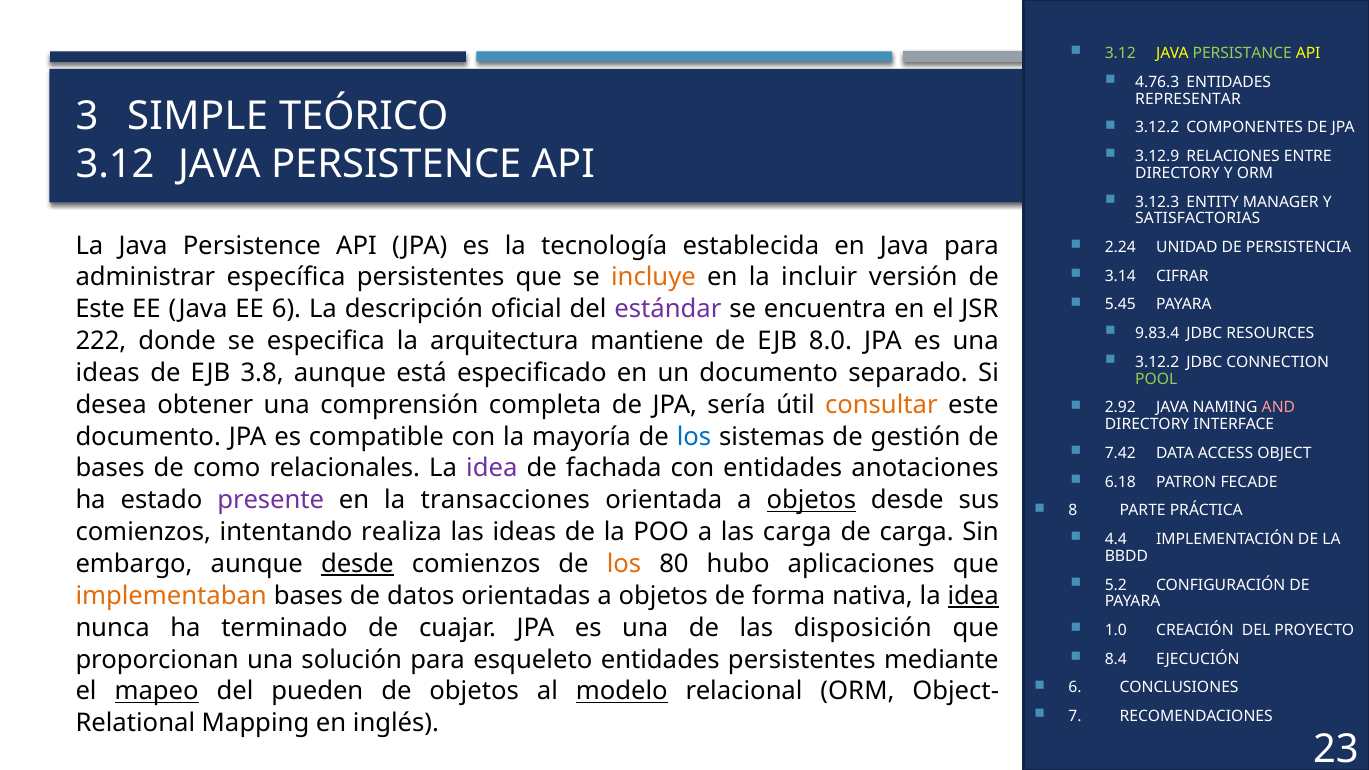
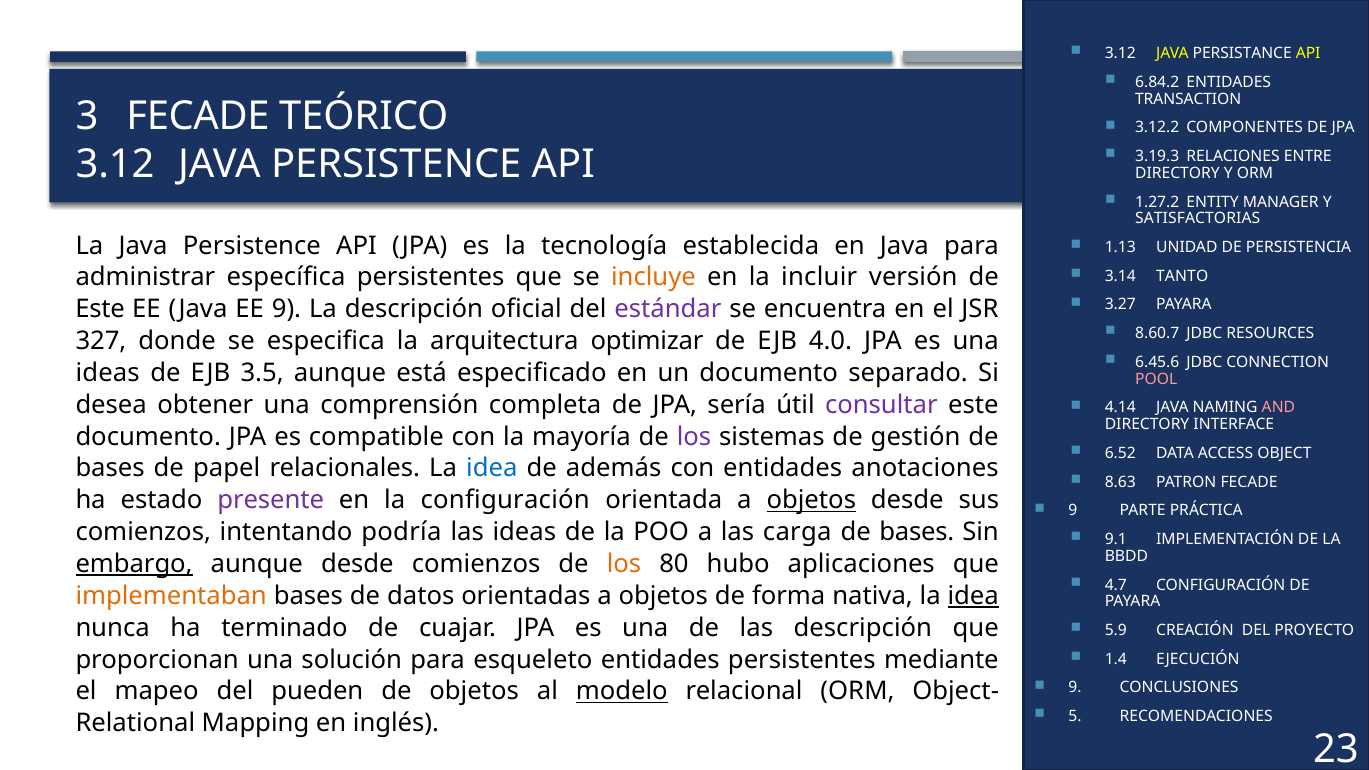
3.12 colour: light green -> white (1120, 53)
PERSISTANCE colour: light green -> white (1242, 53)
4.76.3: 4.76.3 -> 6.84.2 (1157, 82)
REPRESENTAR: REPRESENTAR -> TRANSACTION (1188, 99)
3 SIMPLE: SIMPLE -> FECADE (198, 116)
3.12.9: 3.12.9 -> 3.19.3 (1157, 156)
3.12.3: 3.12.3 -> 1.27.2 (1157, 202)
2.24: 2.24 -> 1.13 (1120, 247)
CIFRAR: CIFRAR -> TANTO (1182, 276)
5.45: 5.45 -> 3.27 (1120, 305)
EE 6: 6 -> 9 (287, 309)
9.83.4: 9.83.4 -> 8.60.7 (1157, 333)
222: 222 -> 327 (101, 341)
mantiene: mantiene -> optimizar (647, 341)
8.0: 8.0 -> 4.0 (831, 341)
3.12.2: 3.12.2 -> 6.45.6 (1157, 362)
3.8: 3.8 -> 3.5 (262, 373)
POOL colour: light green -> pink (1156, 379)
consultar colour: orange -> purple (881, 405)
2.92: 2.92 -> 4.14 (1120, 408)
los colour: blue -> purple (694, 437)
7.42: 7.42 -> 6.52 (1120, 453)
como: como -> papel (227, 469)
idea colour: purple -> blue (492, 469)
fachada: fachada -> además (614, 469)
6.18: 6.18 -> 8.63 (1120, 482)
la transacciones: transacciones -> configuración (505, 500)
8: 8 -> 9 (1073, 511)
realiza: realiza -> podría (401, 532)
carga: carga -> bases (917, 532)
4.4: 4.4 -> 9.1 (1116, 539)
embargo underline: none -> present (134, 564)
desde underline: present -> none (357, 564)
5.2: 5.2 -> 4.7 (1116, 585)
las disposición: disposición -> descripción (863, 628)
1.0: 1.0 -> 5.9 (1116, 630)
8.4: 8.4 -> 1.4 (1116, 659)
6: 6 -> 9 (1075, 688)
mapeo underline: present -> none (157, 692)
7: 7 -> 5 (1075, 716)
